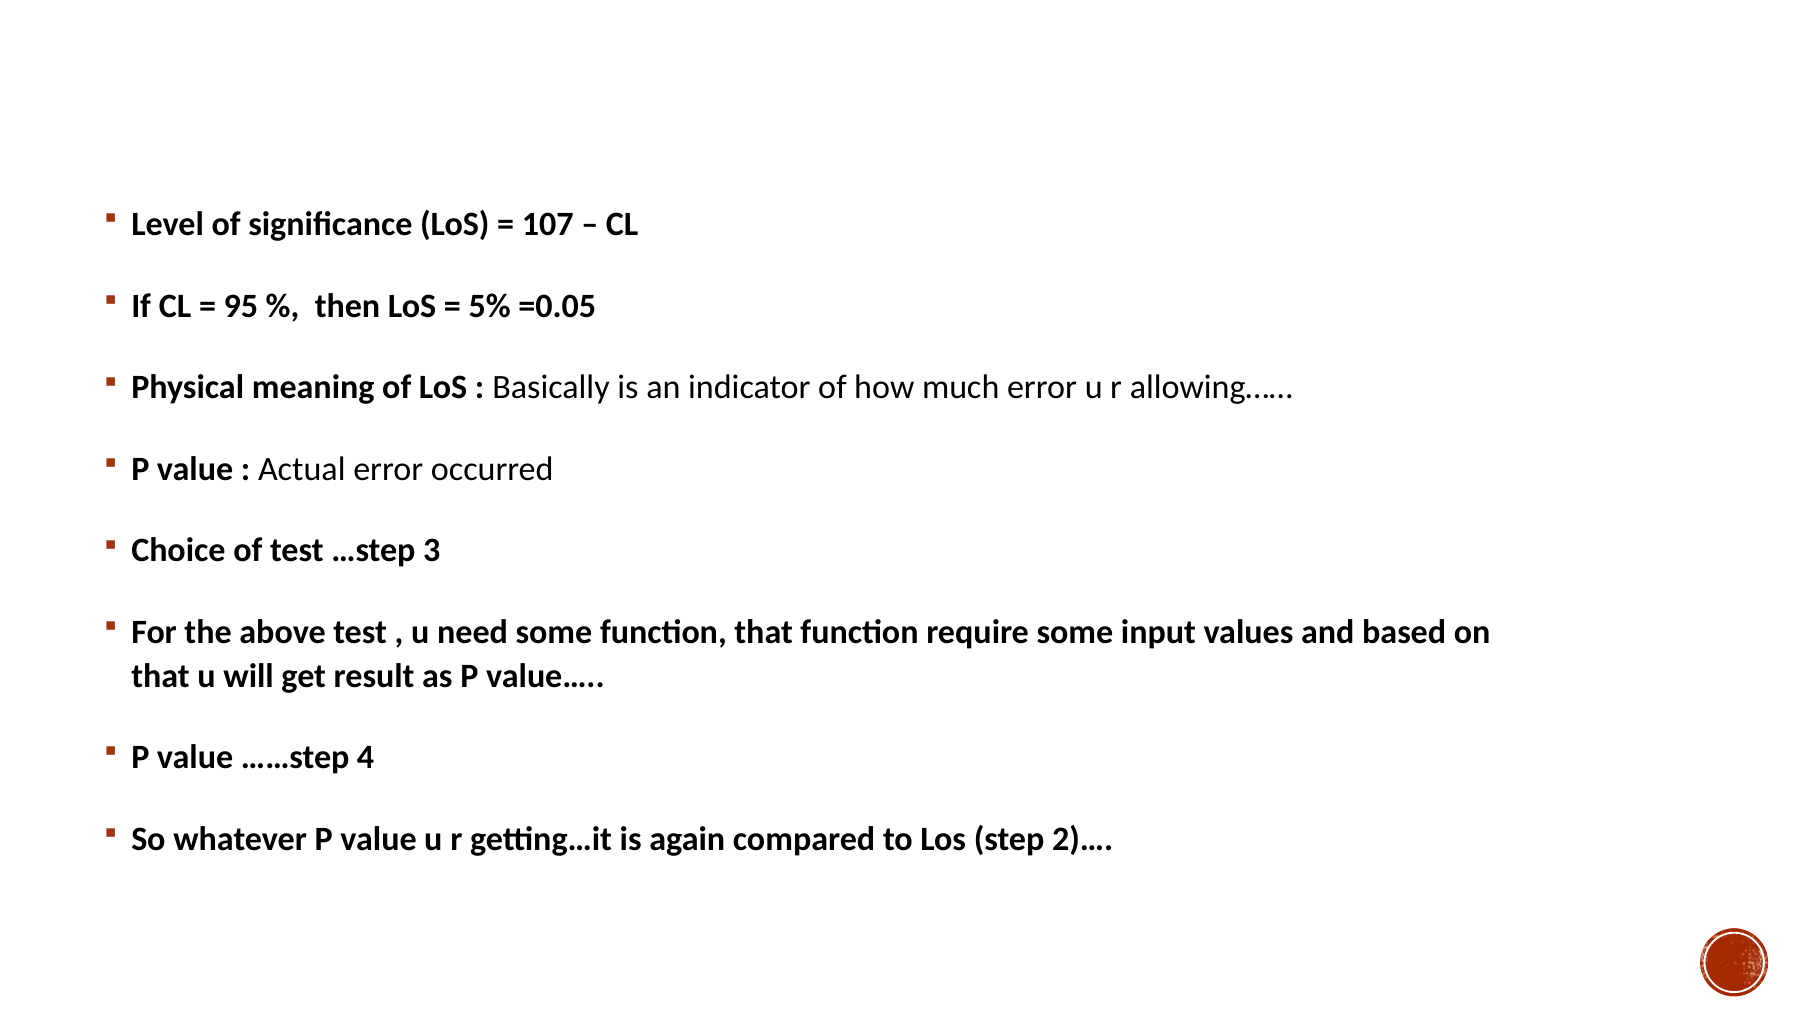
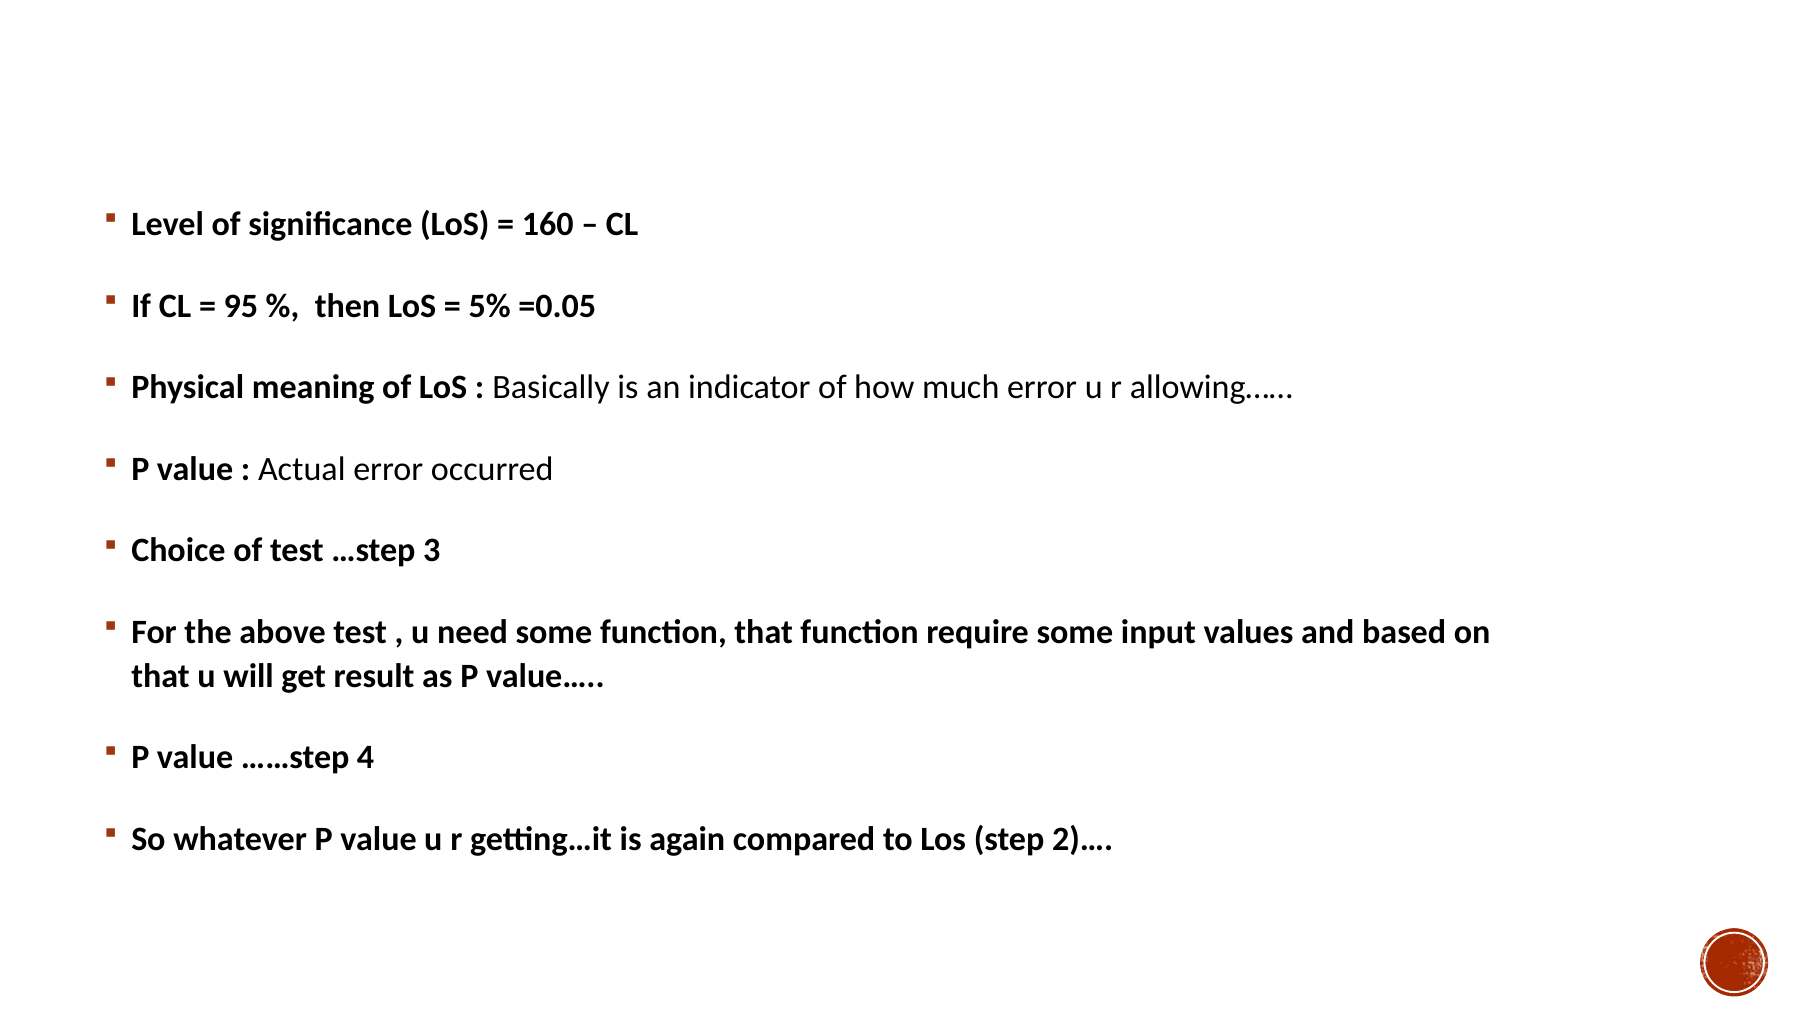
107: 107 -> 160 (548, 225)
